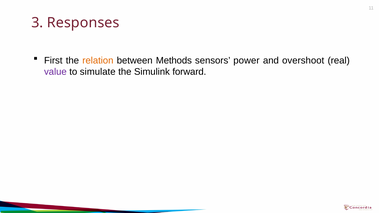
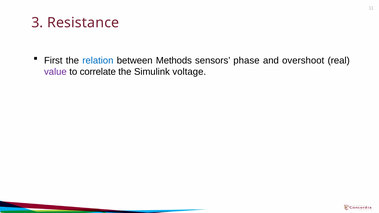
Responses: Responses -> Resistance (83, 23)
relation colour: orange -> blue (98, 60)
power: power -> phase (246, 60)
simulate: simulate -> correlate (98, 72)
forward: forward -> voltage (189, 72)
